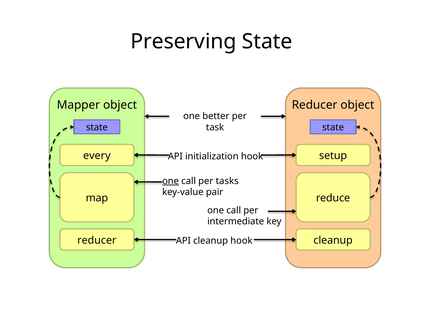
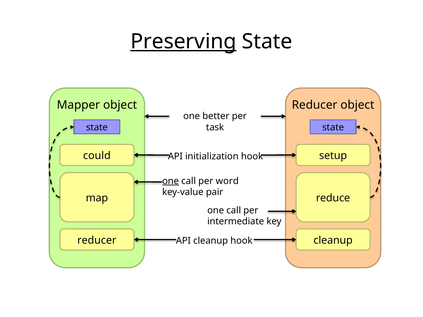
Preserving underline: none -> present (183, 42)
every: every -> could (97, 156)
tasks: tasks -> word (227, 181)
